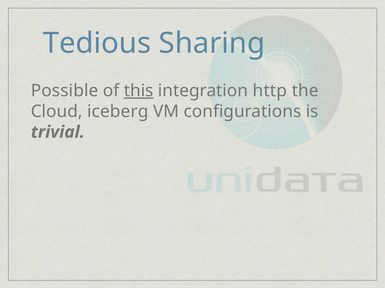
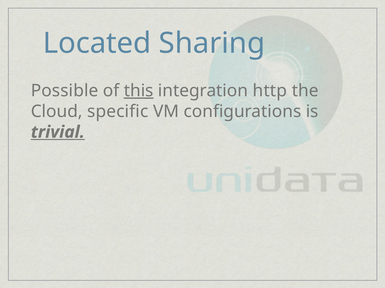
Tedious: Tedious -> Located (97, 43)
iceberg: iceberg -> specific (118, 112)
trivial underline: none -> present (58, 132)
